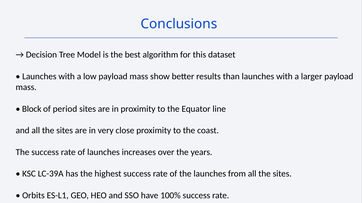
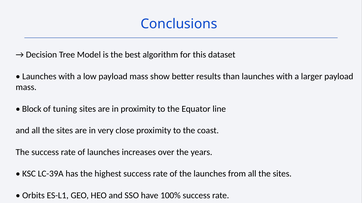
period: period -> tuning (65, 109)
